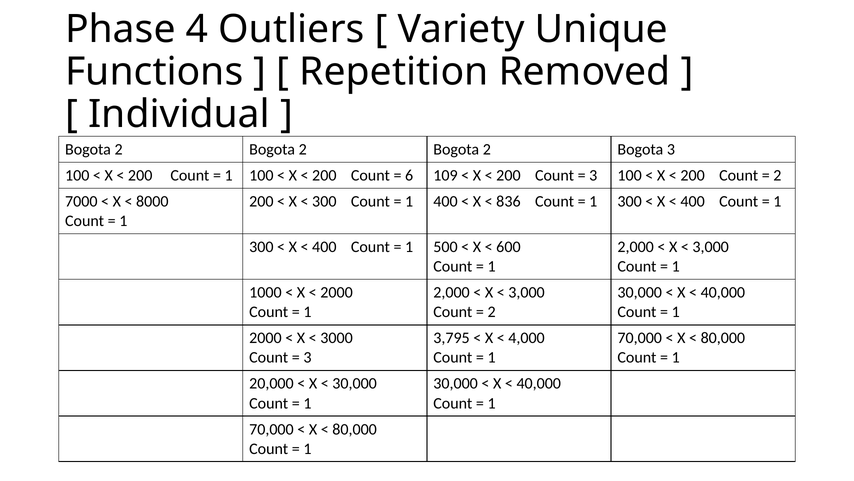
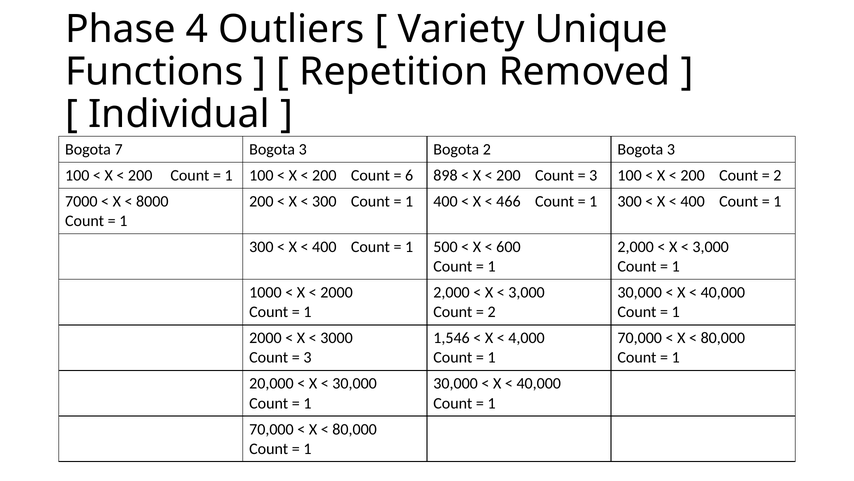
2: 2 -> 7 (119, 149)
2: 2 -> 3 (303, 149)
109: 109 -> 898 (446, 175)
836: 836 -> 466 (508, 201)
3,795: 3,795 -> 1,546 (452, 338)
